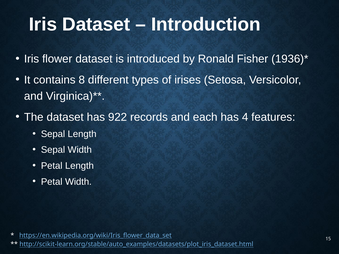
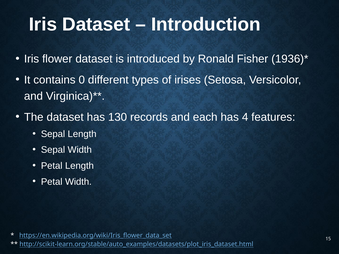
8: 8 -> 0 (82, 80)
922: 922 -> 130 (118, 117)
